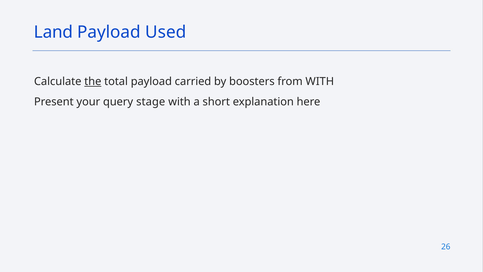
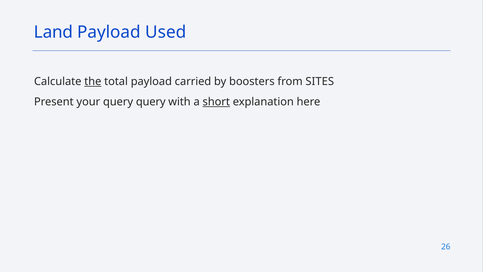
from WITH: WITH -> SITES (320, 81)
query stage: stage -> query (151, 102)
short underline: none -> present (216, 102)
